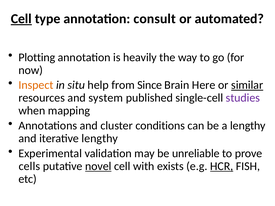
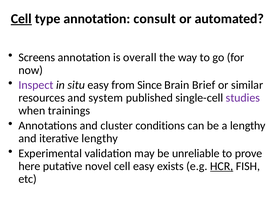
Plotting: Plotting -> Screens (37, 57)
heavily: heavily -> overall (140, 57)
Inspect colour: orange -> purple (36, 85)
situ help: help -> easy (98, 85)
Here: Here -> Brief (204, 85)
similar underline: present -> none (247, 85)
mapping: mapping -> trainings (69, 111)
cells: cells -> here (29, 166)
novel underline: present -> none (98, 166)
cell with: with -> easy (144, 166)
